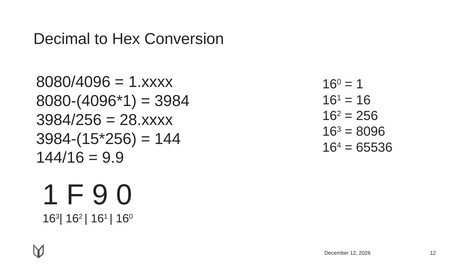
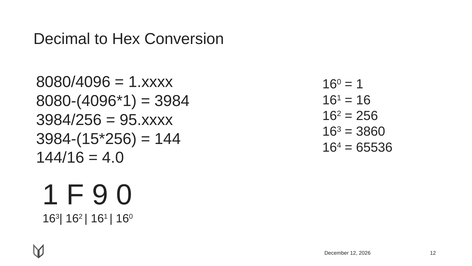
28.xxxx: 28.xxxx -> 95.xxxx (146, 120)
8096: 8096 -> 3860 (371, 131)
9.9: 9.9 -> 4.0 (113, 157)
